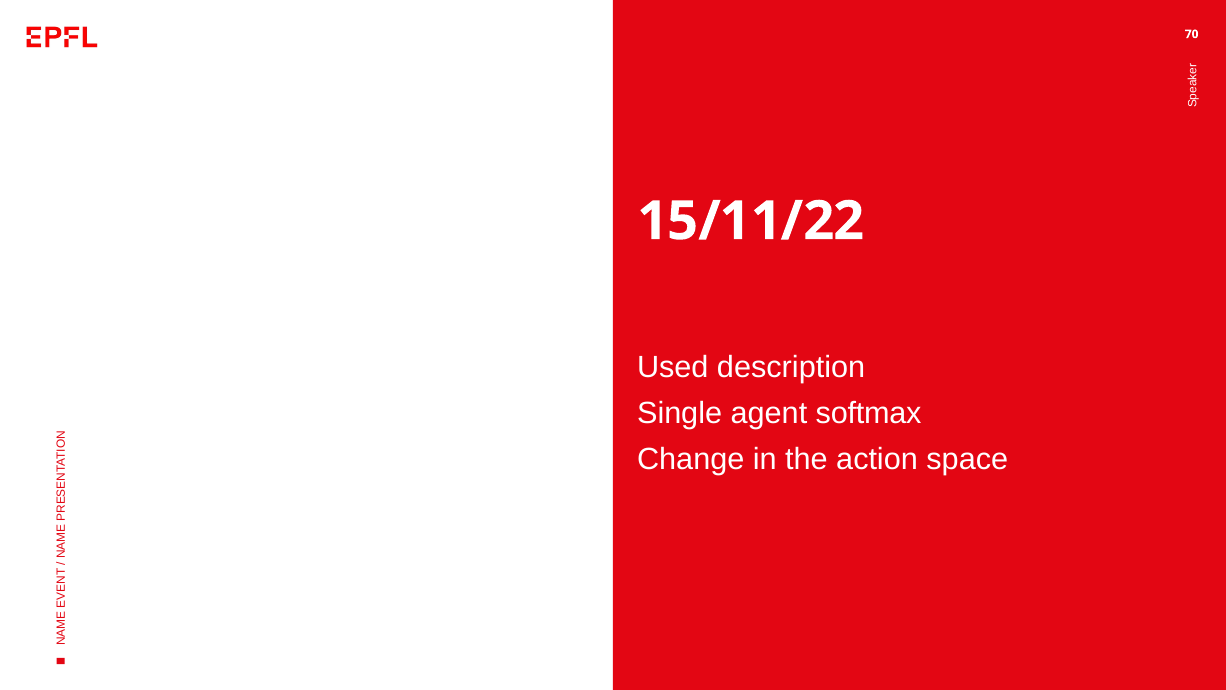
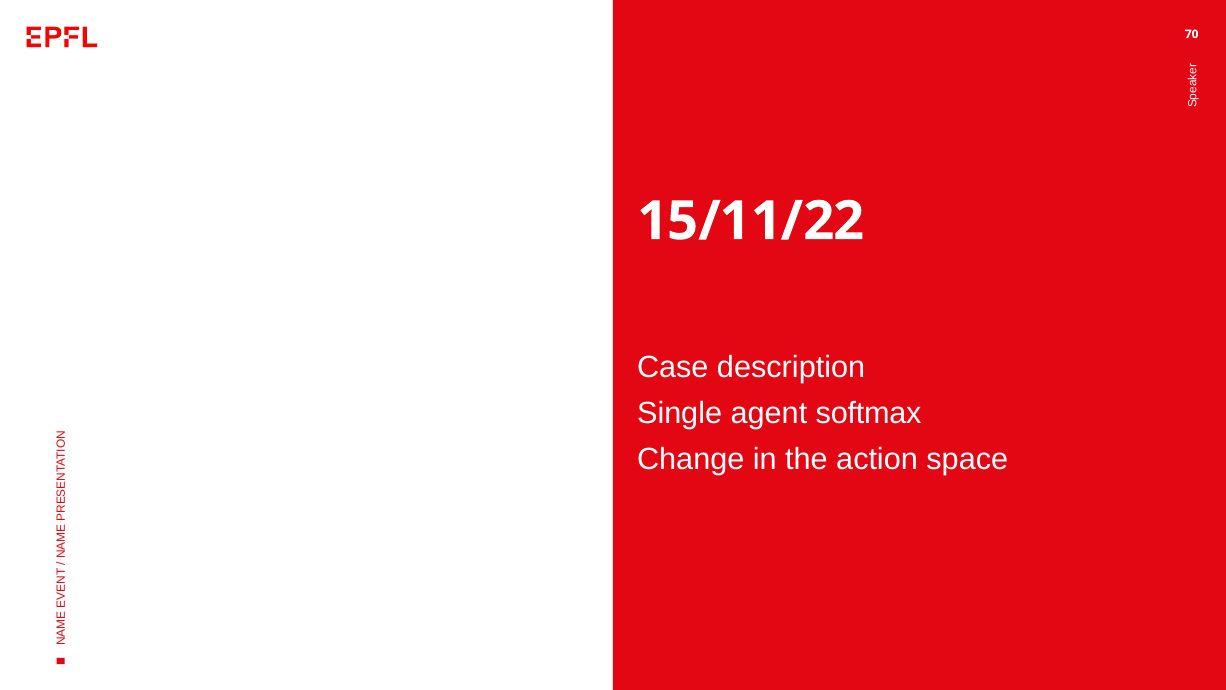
Used: Used -> Case (673, 367)
